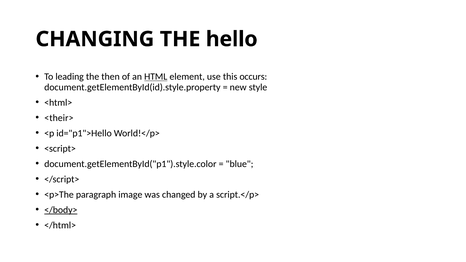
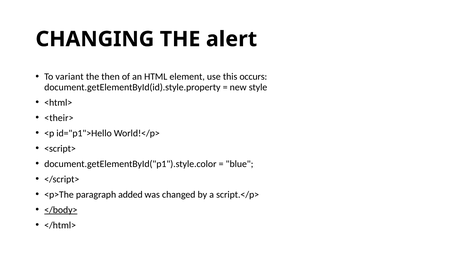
hello: hello -> alert (232, 39)
leading: leading -> variant (70, 77)
HTML underline: present -> none (156, 77)
image: image -> added (130, 195)
